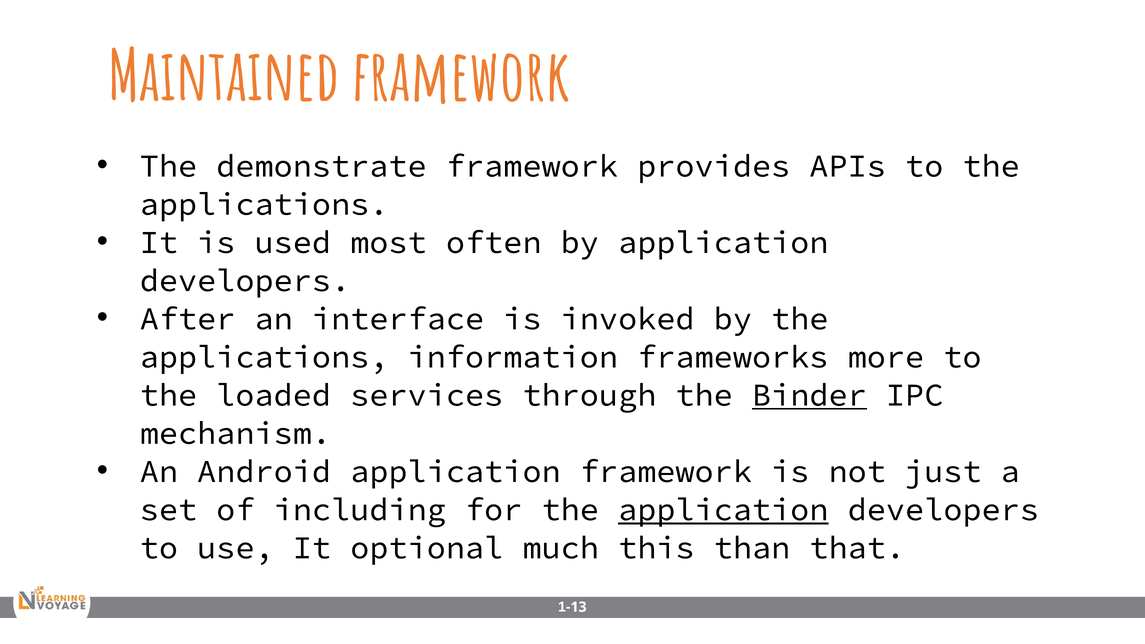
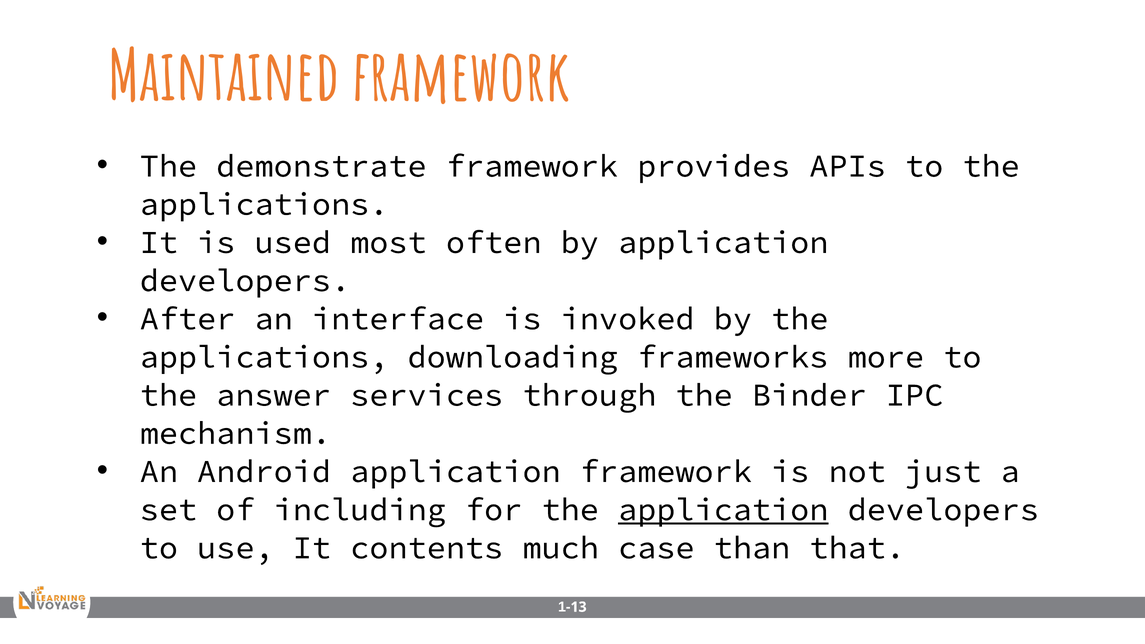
information: information -> downloading (513, 357)
loaded: loaded -> answer (274, 395)
Binder underline: present -> none (809, 395)
optional: optional -> contents (427, 548)
this: this -> case (656, 548)
